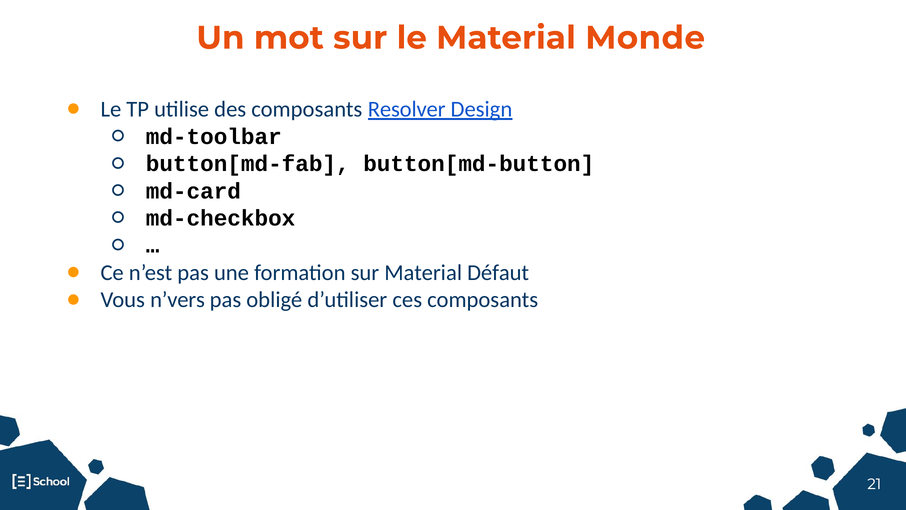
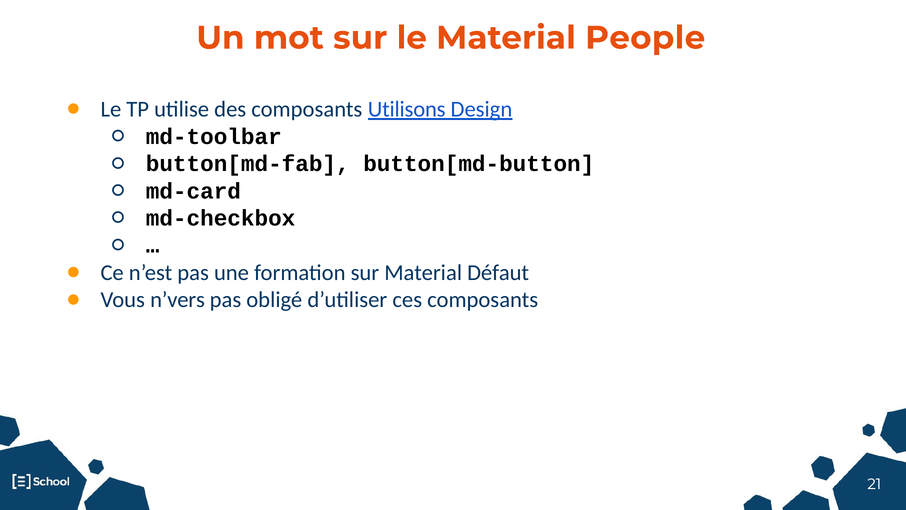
Monde: Monde -> People (645, 38)
Resolver: Resolver -> Utilisons (407, 109)
